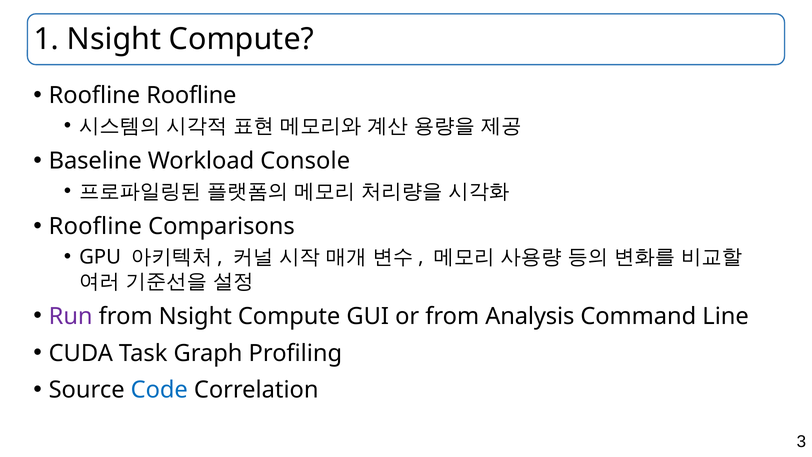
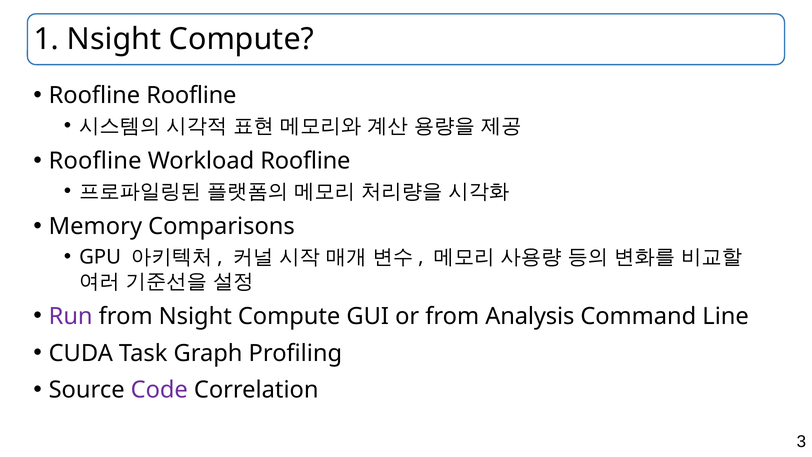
Baseline: Baseline -> Roofline (95, 161)
Workload Console: Console -> Roofline (305, 161)
Roofline: Roofline -> Memory (95, 226)
Code colour: blue -> purple (159, 390)
